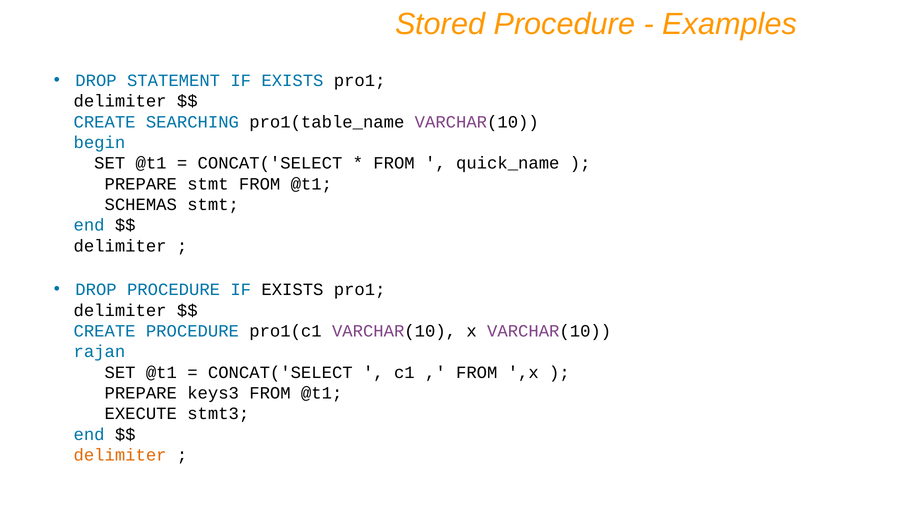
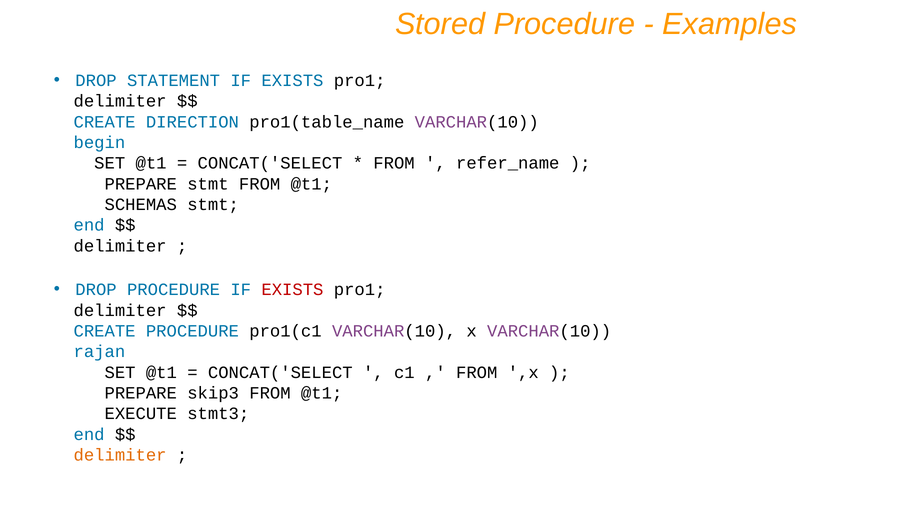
SEARCHING: SEARCHING -> DIRECTION (192, 122)
quick_name: quick_name -> refer_name (508, 163)
EXISTS colour: black -> red (292, 290)
keys3: keys3 -> skip3 (213, 393)
